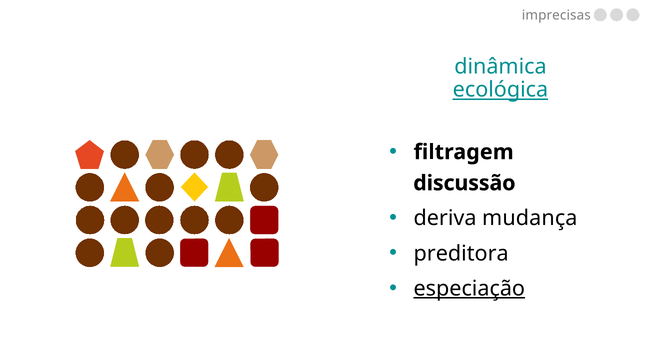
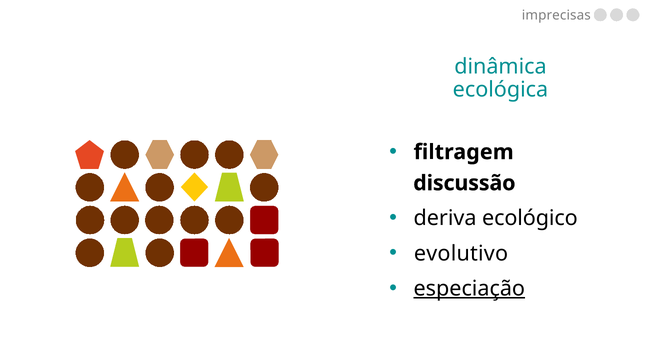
ecológica underline: present -> none (500, 90)
mudança: mudança -> ecológico (530, 218)
preditora: preditora -> evolutivo (461, 253)
